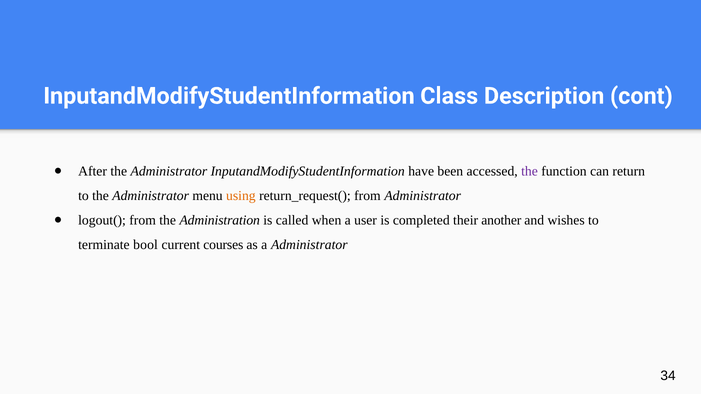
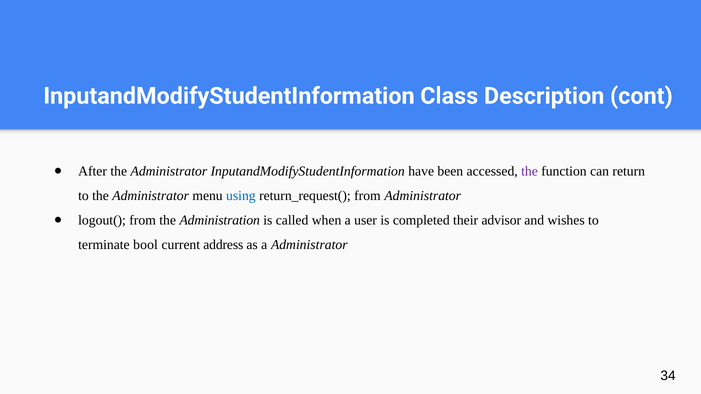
using colour: orange -> blue (241, 196)
another: another -> advisor (501, 221)
courses: courses -> address (223, 245)
